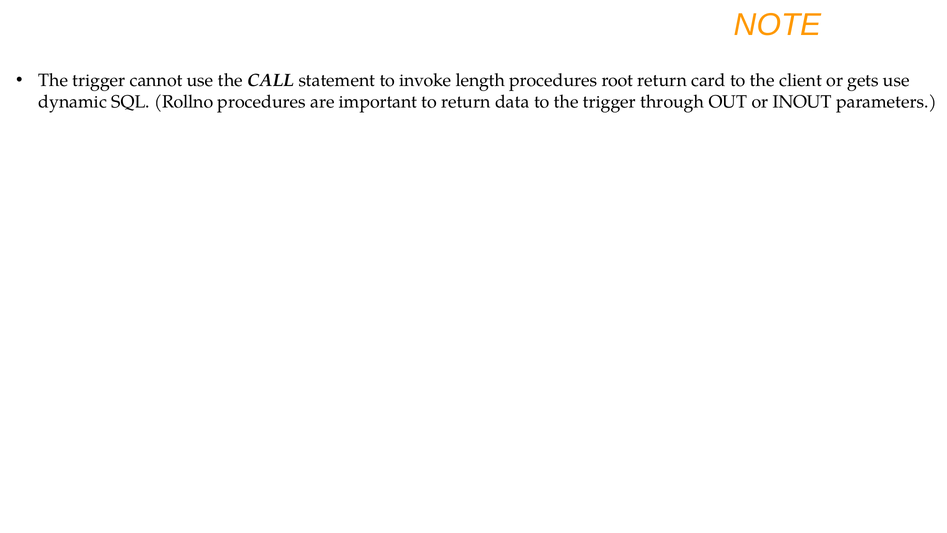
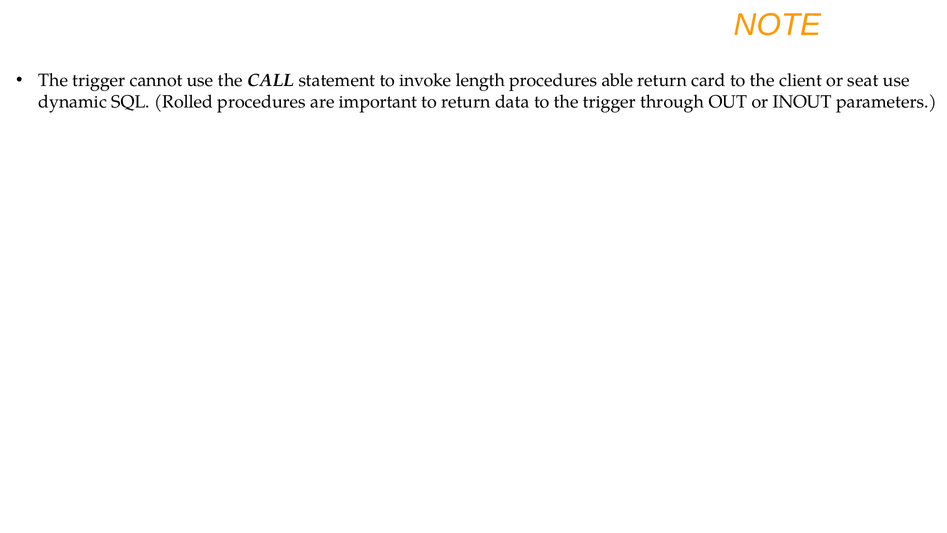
root: root -> able (617, 80)
gets: gets -> seat (863, 80)
Rollno: Rollno -> Rolled (184, 102)
